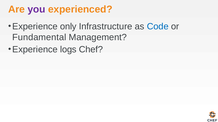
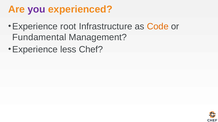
only: only -> root (68, 27)
Code colour: blue -> orange (158, 27)
logs: logs -> less (68, 50)
